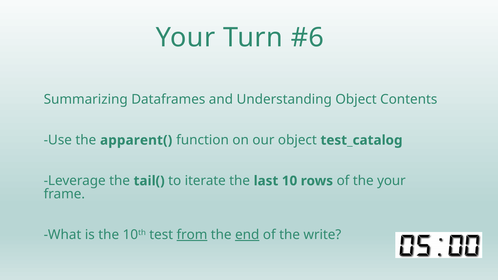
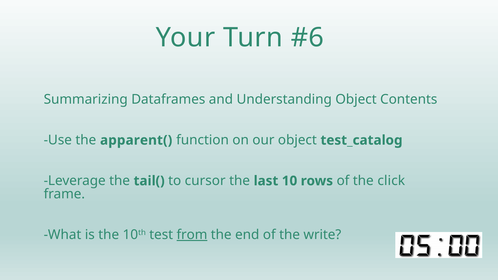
iterate: iterate -> cursor (205, 181)
the your: your -> click (391, 181)
end underline: present -> none (247, 235)
